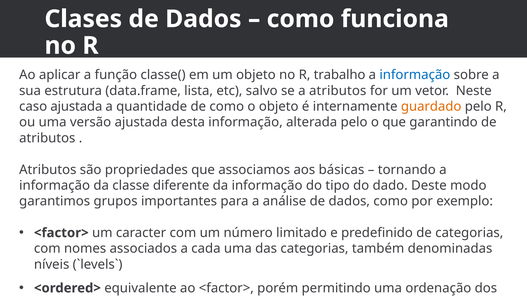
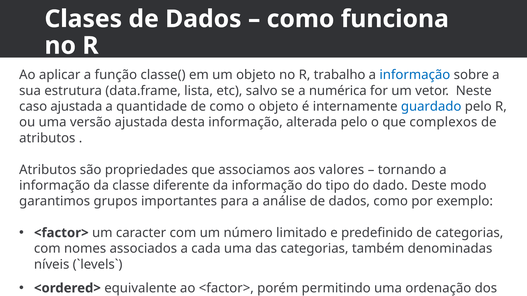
a atributos: atributos -> numérica (338, 91)
guardado colour: orange -> blue (431, 107)
garantindo: garantindo -> complexos (443, 123)
básicas: básicas -> valores (341, 170)
